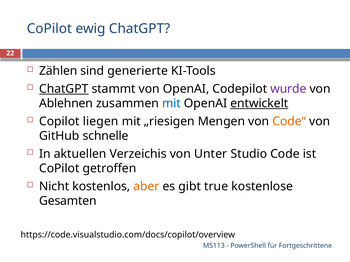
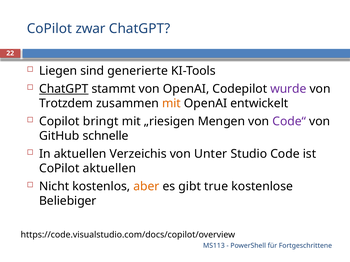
ewig: ewig -> zwar (91, 29)
Zählen: Zählen -> Liegen (58, 71)
Ablehnen: Ablehnen -> Trotzdem (66, 104)
mit colour: blue -> orange (171, 104)
entwickelt underline: present -> none (259, 104)
liegen: liegen -> bringt (101, 122)
Code“ colour: orange -> purple (289, 122)
CoPilot getroffen: getroffen -> aktuellen (109, 169)
Gesamten: Gesamten -> Beliebiger (68, 201)
